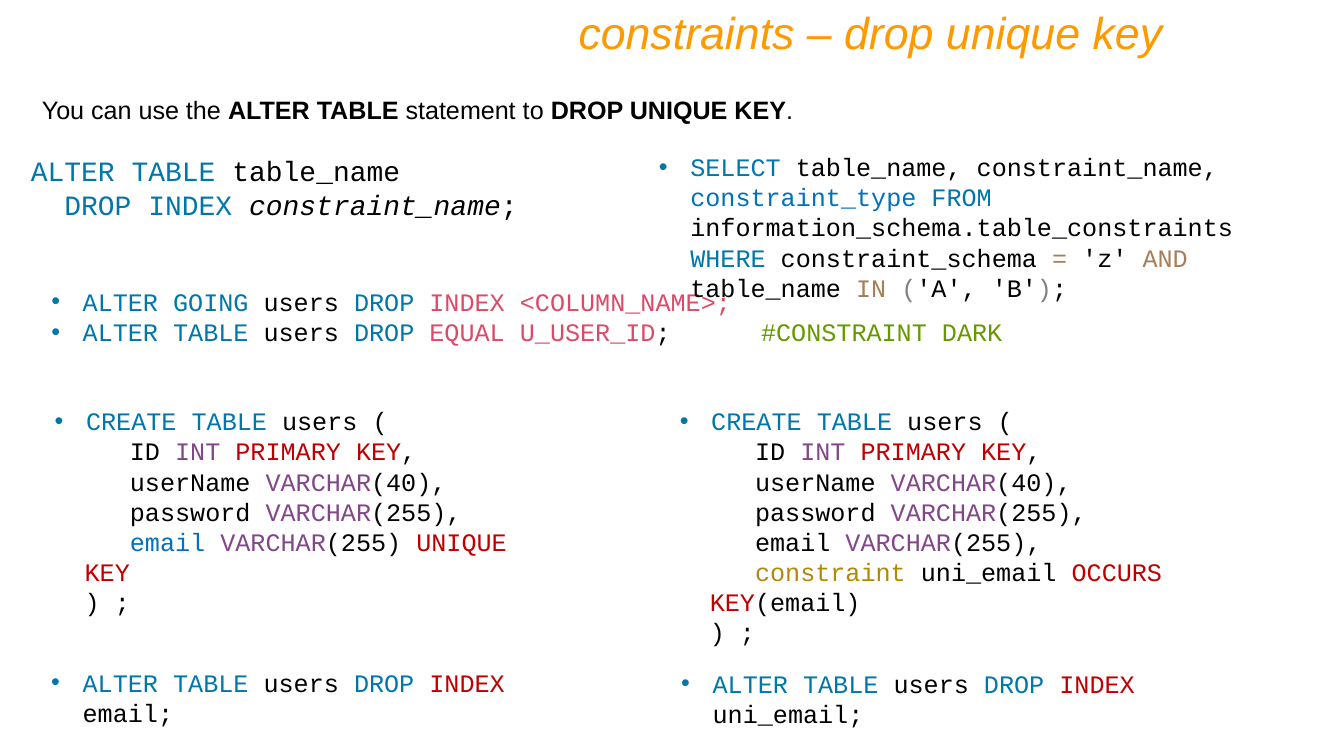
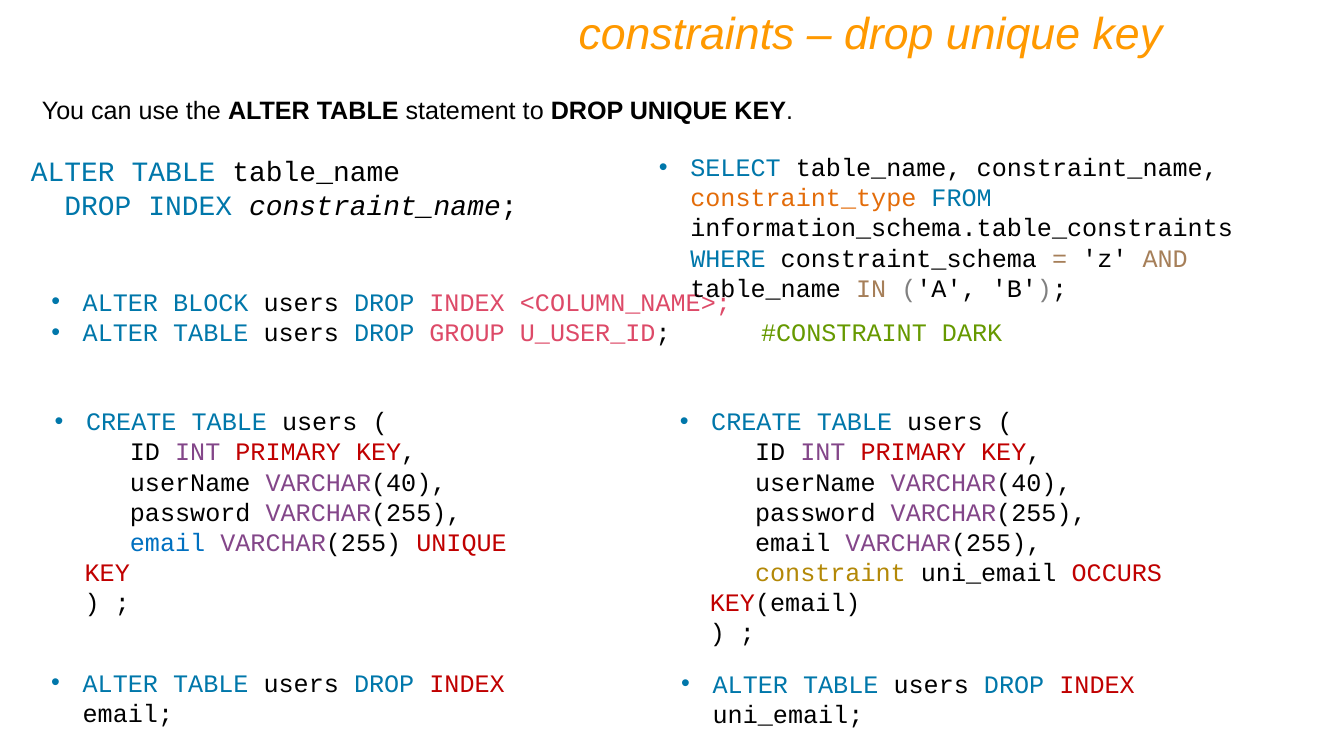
constraint_type colour: blue -> orange (803, 198)
GOING: GOING -> BLOCK (211, 303)
EQUAL: EQUAL -> GROUP (467, 333)
